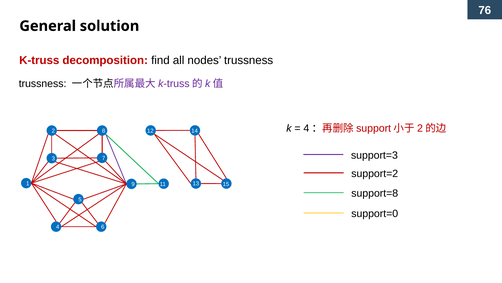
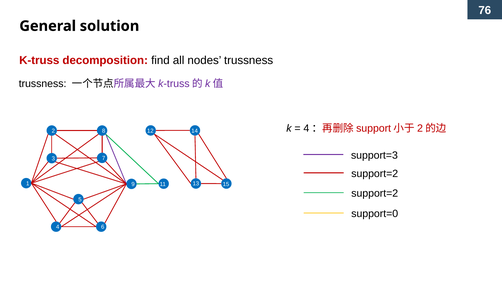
support=8: support=8 -> support=2 (375, 193)
